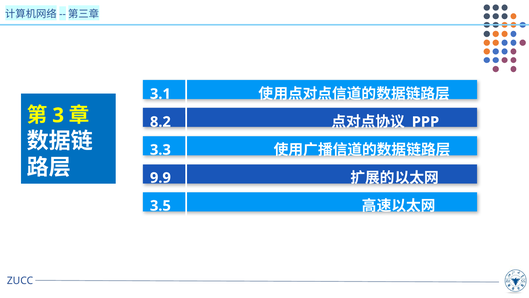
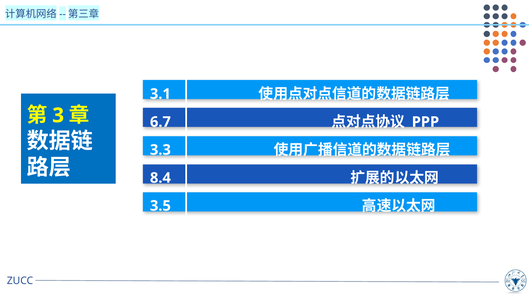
8.2: 8.2 -> 6.7 (160, 122)
9.9: 9.9 -> 8.4 (160, 178)
